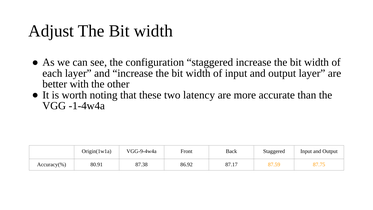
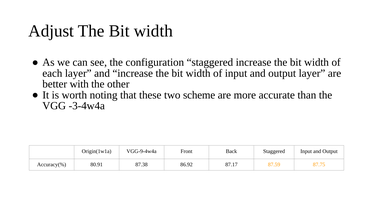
latency: latency -> scheme (199, 95)
-1-4w4a: -1-4w4a -> -3-4w4a (87, 106)
